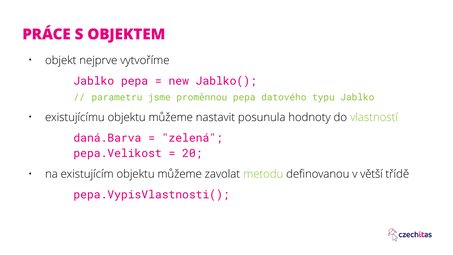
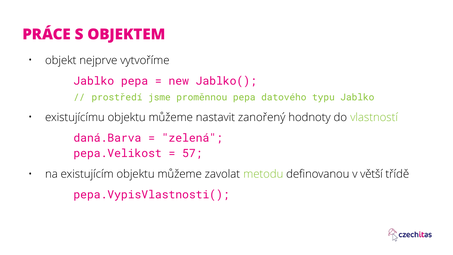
parametru: parametru -> prostředí (117, 97)
posunula: posunula -> zanořený (262, 117)
20: 20 -> 57 (192, 153)
